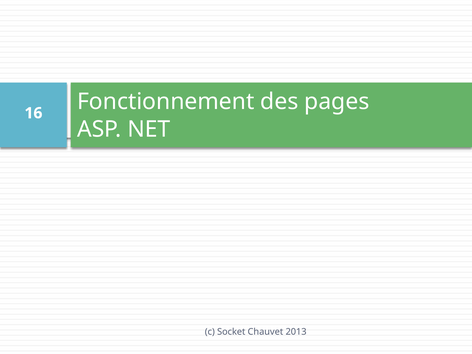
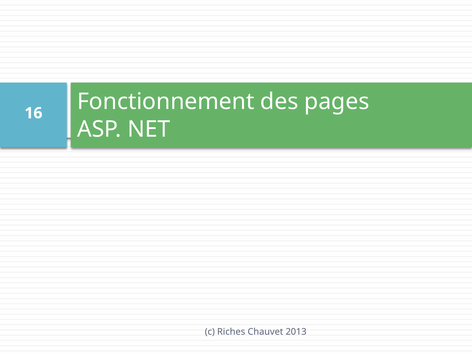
Socket: Socket -> Riches (231, 332)
